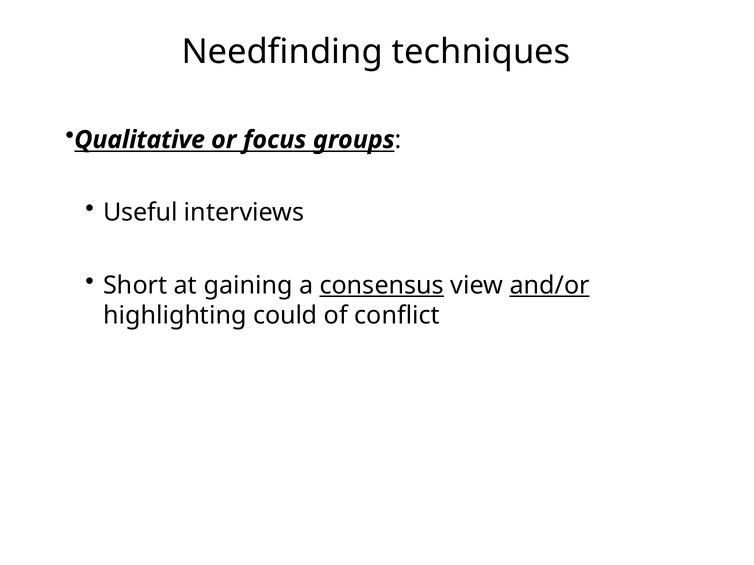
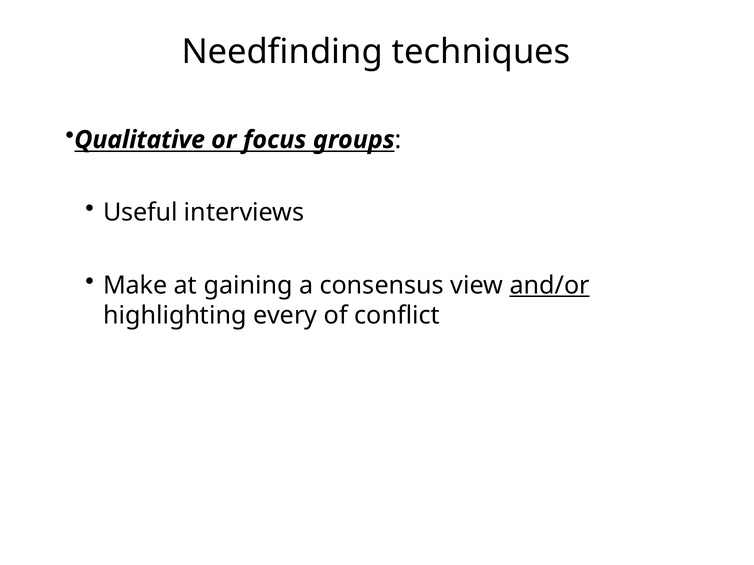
Short: Short -> Make (135, 286)
consensus underline: present -> none (382, 286)
could: could -> every (285, 316)
